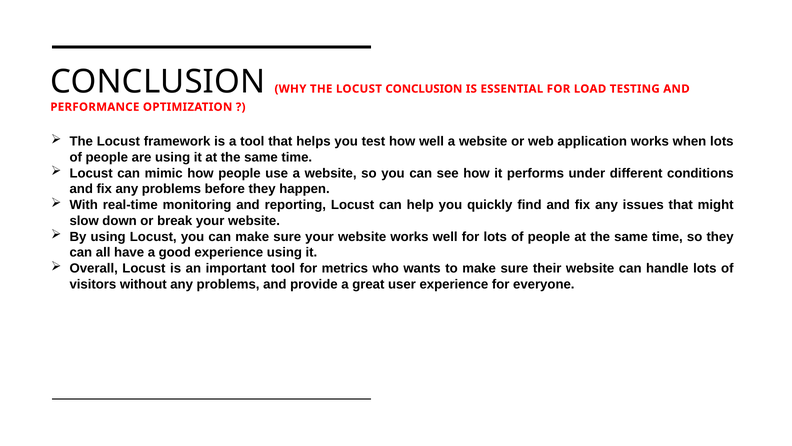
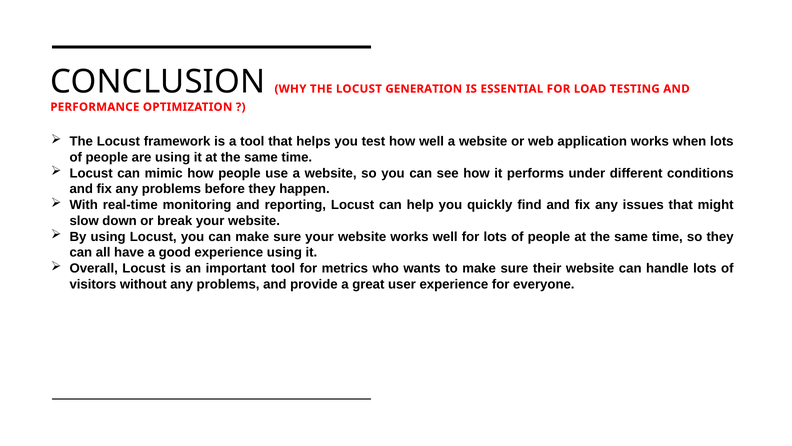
LOCUST CONCLUSION: CONCLUSION -> GENERATION (424, 89)
